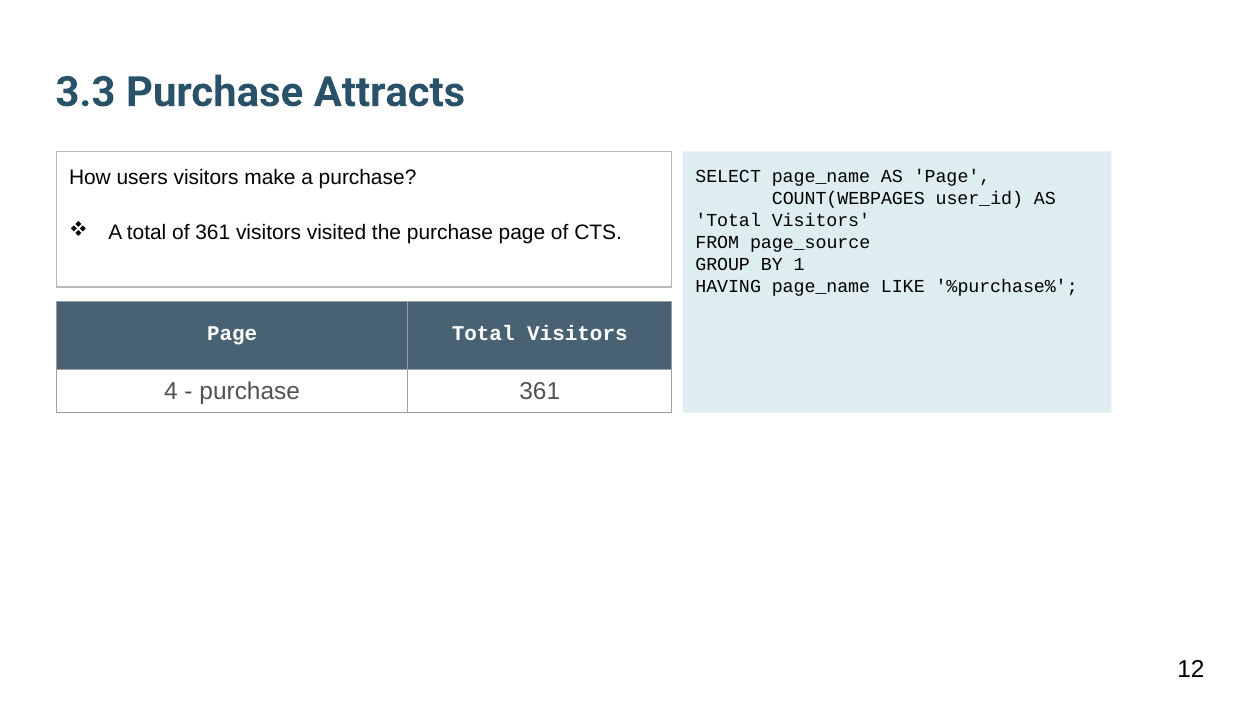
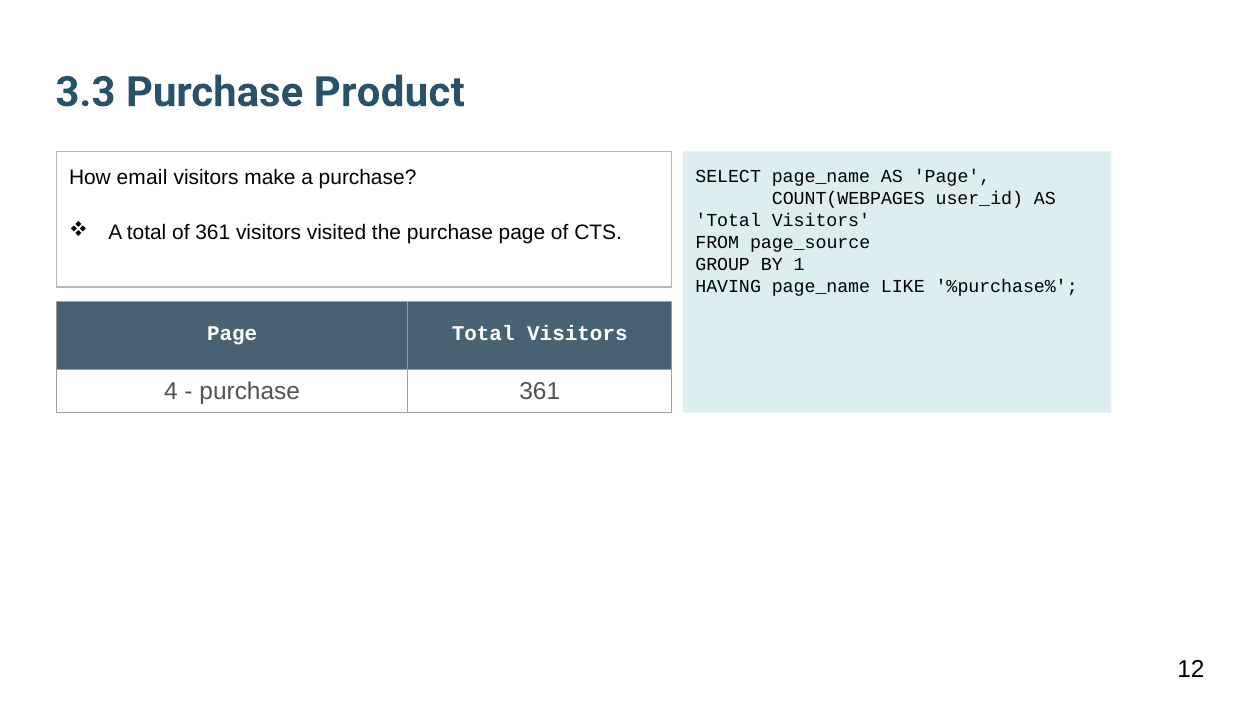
Attracts: Attracts -> Product (389, 92)
users: users -> email (142, 178)
